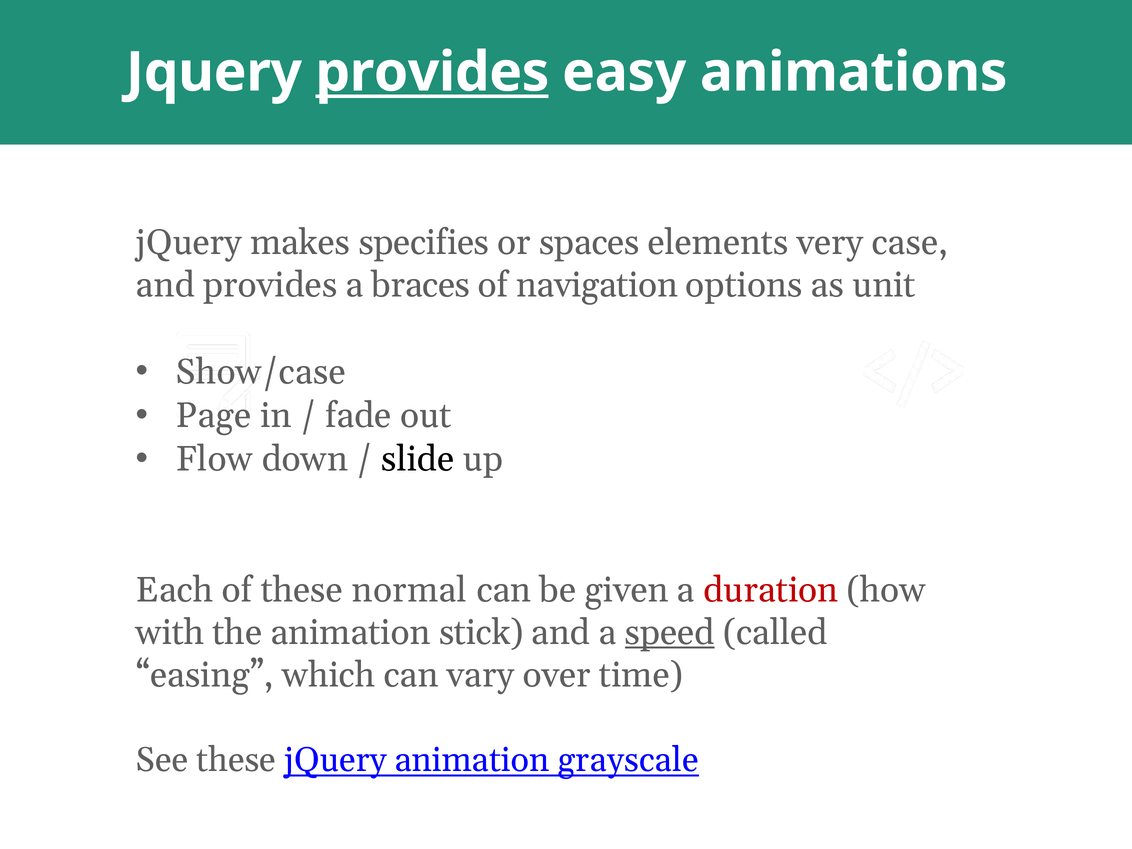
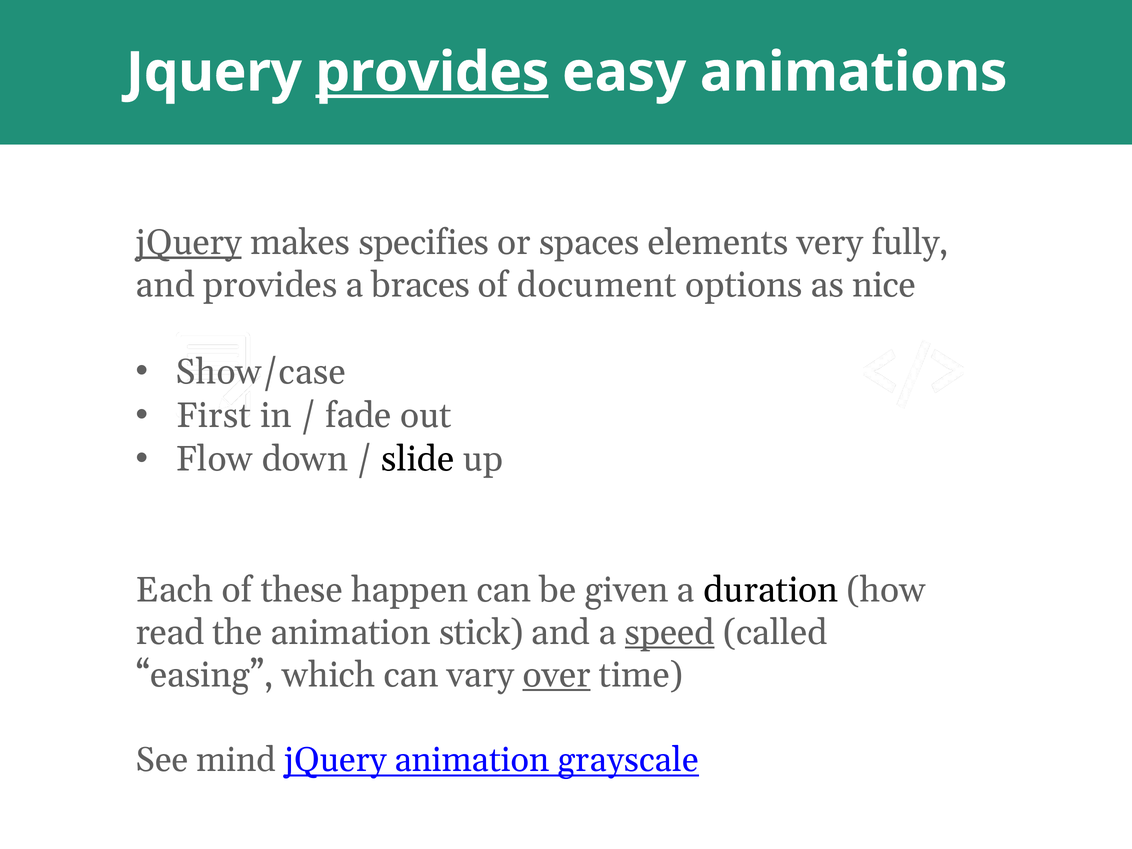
jQuery underline: none -> present (189, 243)
case: case -> fully (910, 243)
navigation: navigation -> document (597, 285)
unit: unit -> nice (884, 285)
Page: Page -> First (214, 416)
normal: normal -> happen (410, 590)
duration colour: red -> black (771, 590)
with: with -> read (170, 632)
over underline: none -> present (557, 675)
See these: these -> mind (236, 760)
